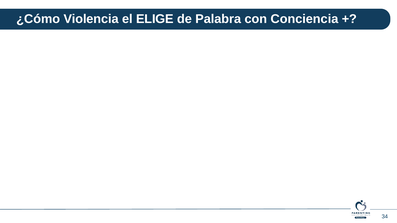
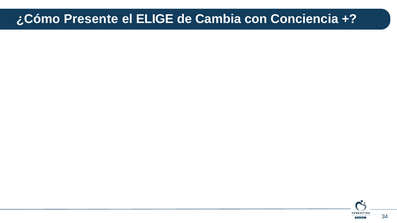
Violencia: Violencia -> Presente (91, 19)
Palabra: Palabra -> Cambia (218, 19)
